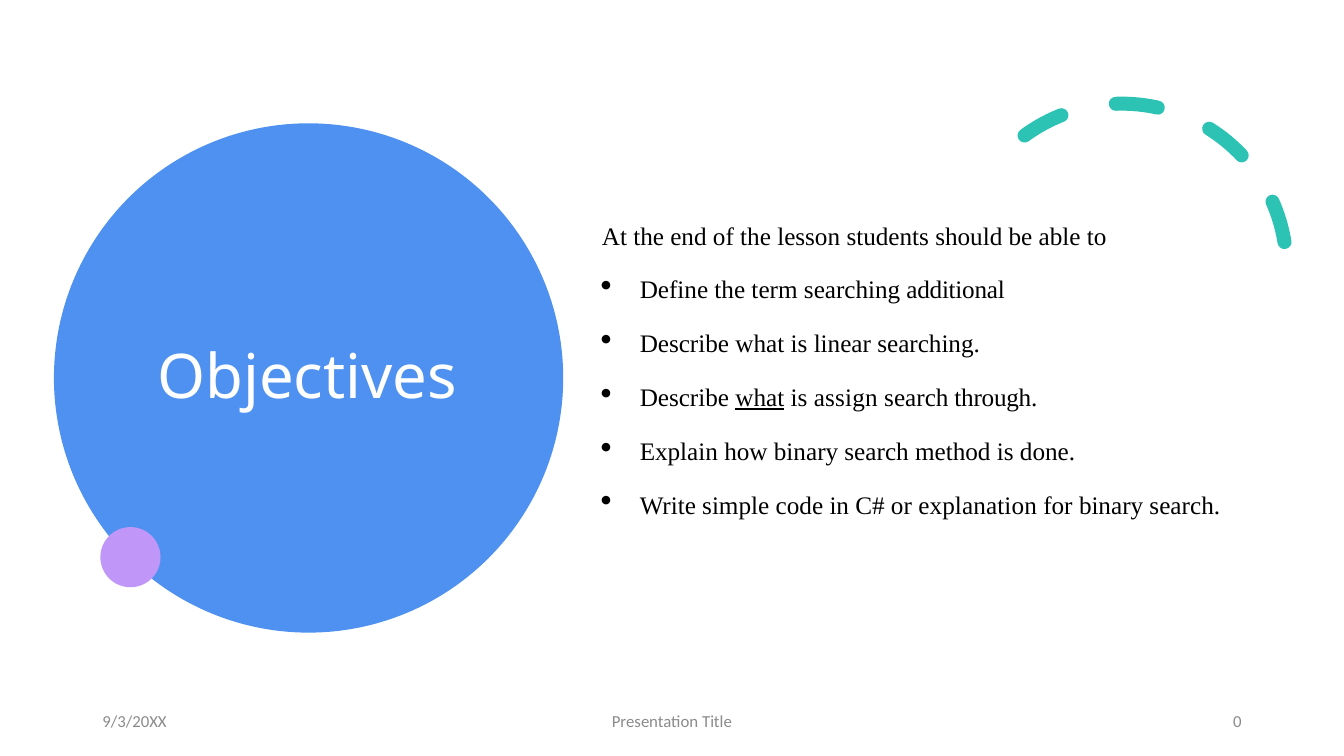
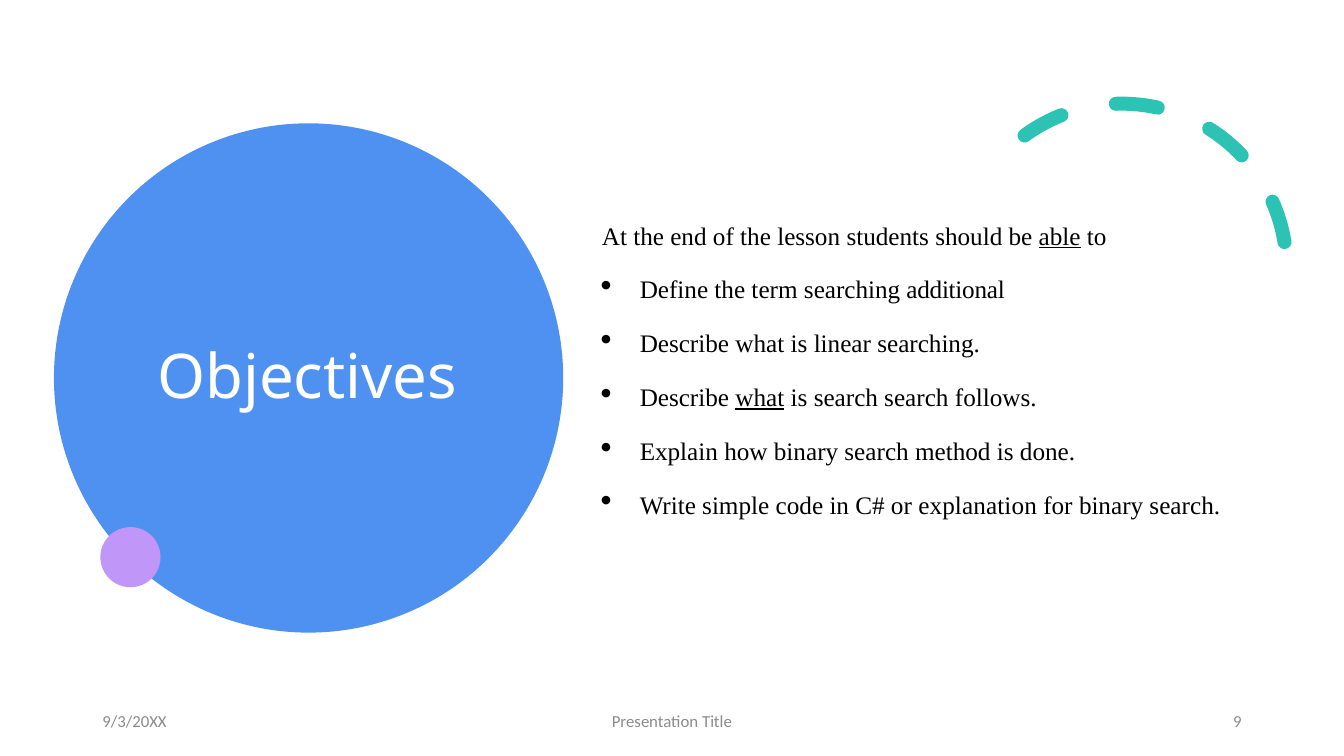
able underline: none -> present (1060, 237)
is assign: assign -> search (846, 398)
through: through -> follows (996, 398)
0: 0 -> 9 (1237, 722)
